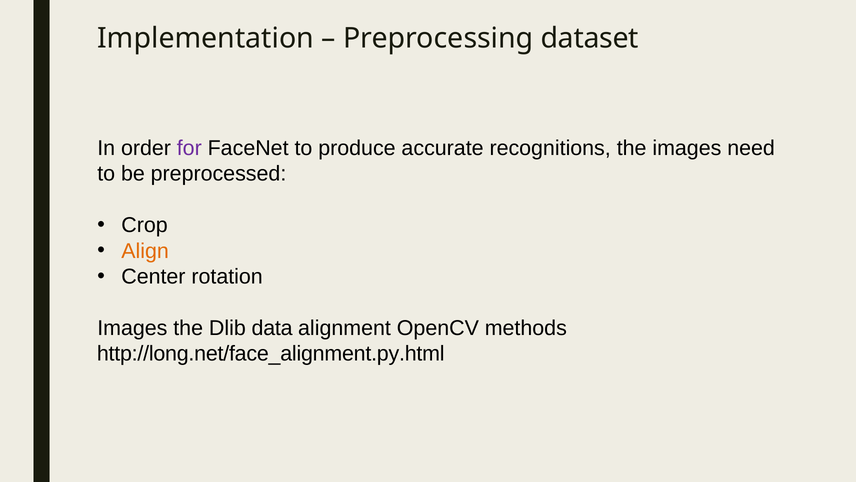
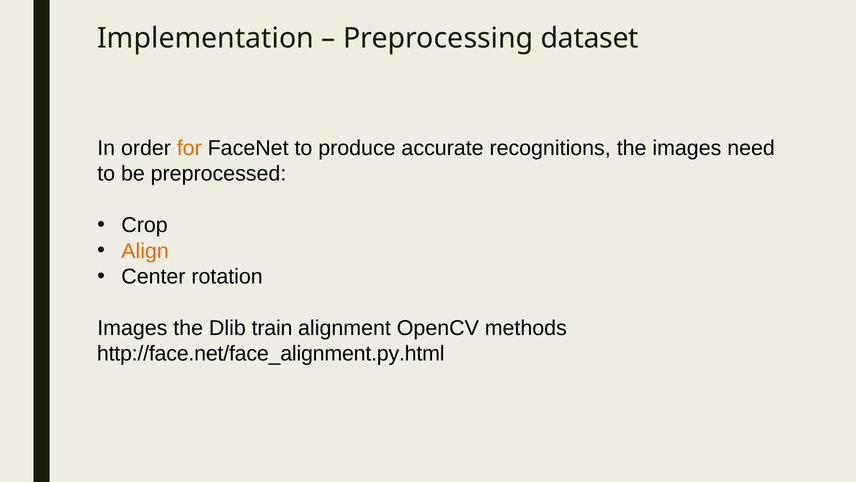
for colour: purple -> orange (189, 148)
data: data -> train (272, 328)
http://long.net/face_alignment.py.html: http://long.net/face_alignment.py.html -> http://face.net/face_alignment.py.html (271, 353)
